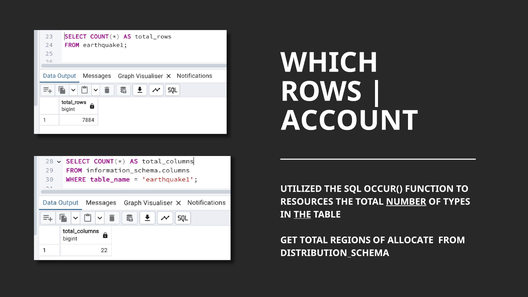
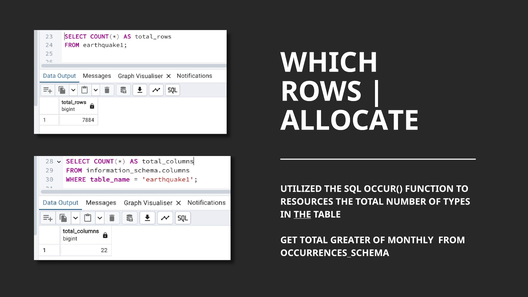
ACCOUNT: ACCOUNT -> ALLOCATE (350, 121)
NUMBER underline: present -> none (406, 202)
REGIONS: REGIONS -> GREATER (350, 240)
ALLOCATE: ALLOCATE -> MONTHLY (410, 240)
DISTRIBUTION_SCHEMA: DISTRIBUTION_SCHEMA -> OCCURRENCES_SCHEMA (335, 253)
